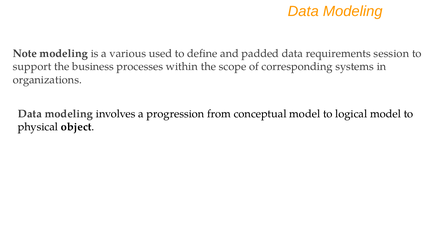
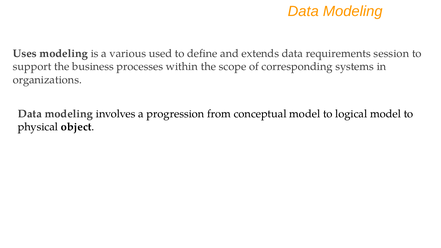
Note: Note -> Uses (25, 53)
padded: padded -> extends (260, 53)
